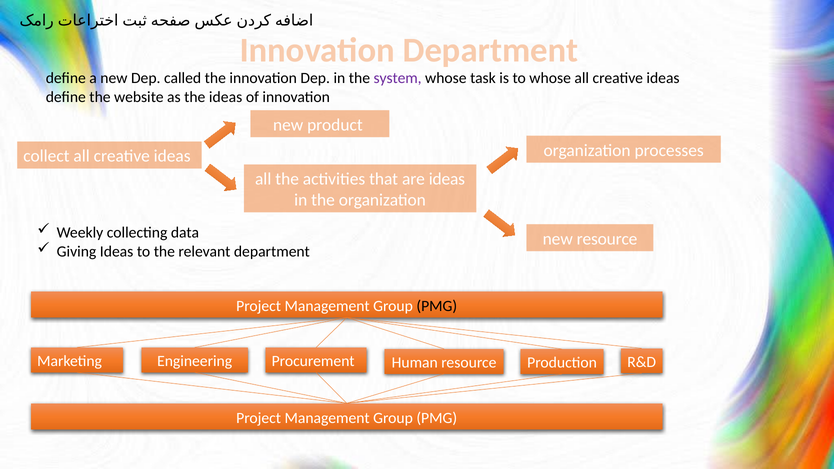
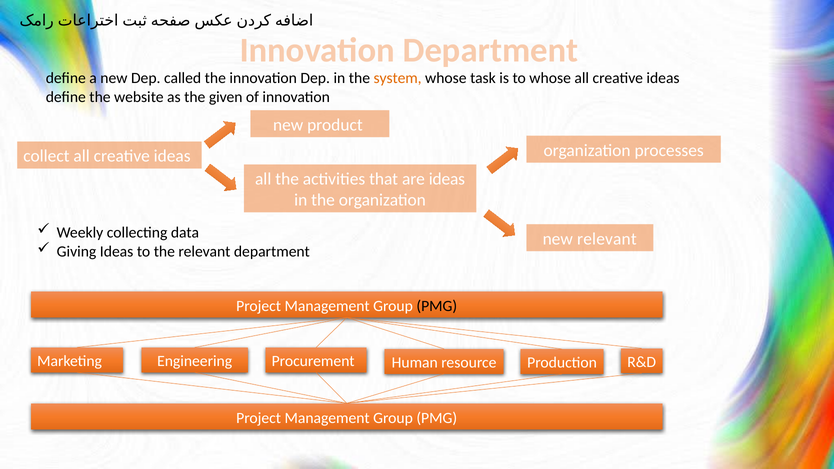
system colour: purple -> orange (398, 78)
the ideas: ideas -> given (226, 97)
new resource: resource -> relevant (607, 239)
